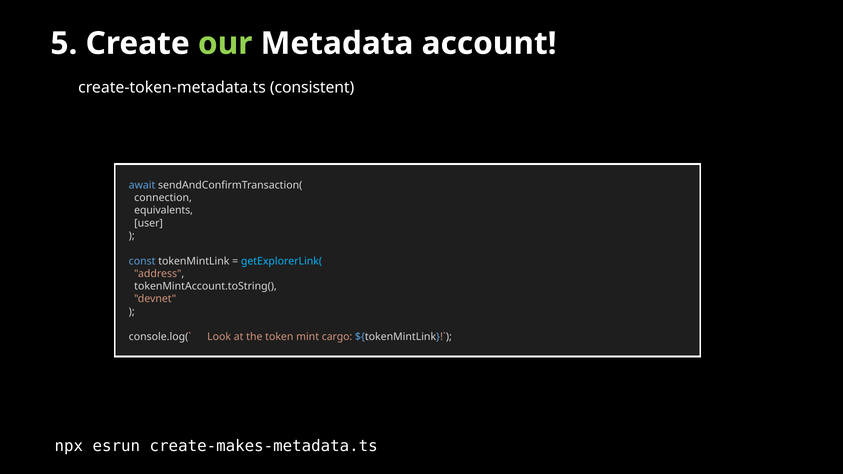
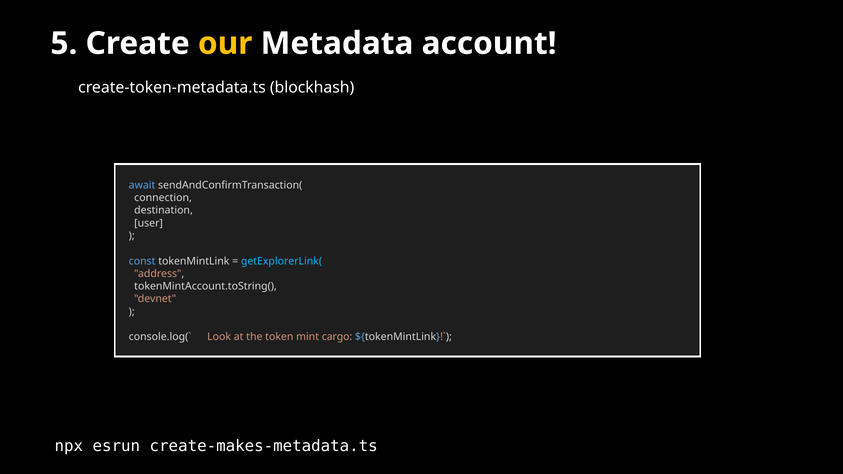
our colour: light green -> yellow (225, 43)
consistent: consistent -> blockhash (312, 87)
equivalents: equivalents -> destination (164, 211)
